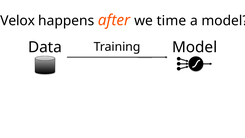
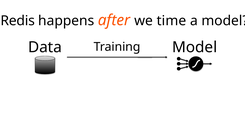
Velox: Velox -> Redis (18, 21)
